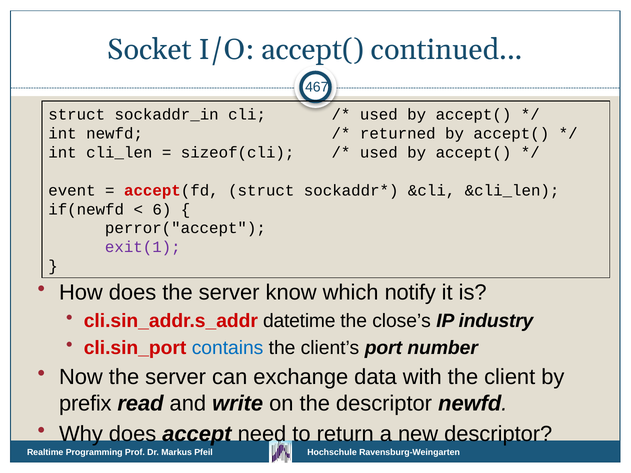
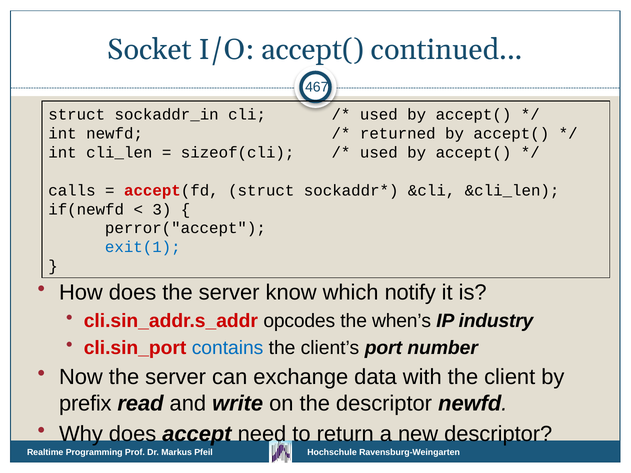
event: event -> calls (72, 191)
6: 6 -> 3 (162, 209)
exit(1 colour: purple -> blue (143, 247)
datetime: datetime -> opcodes (299, 321)
close’s: close’s -> when’s (402, 321)
